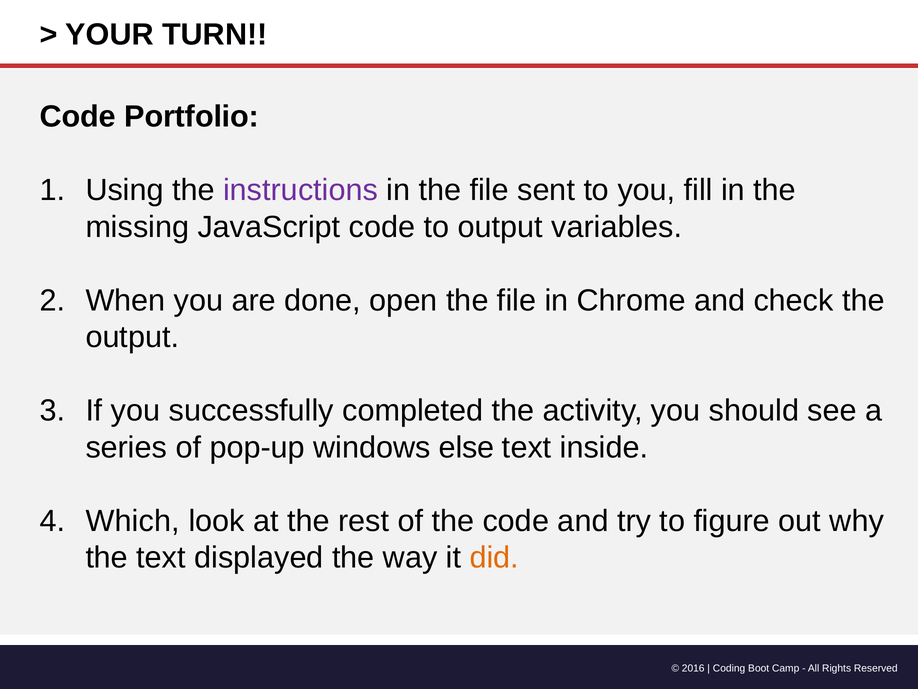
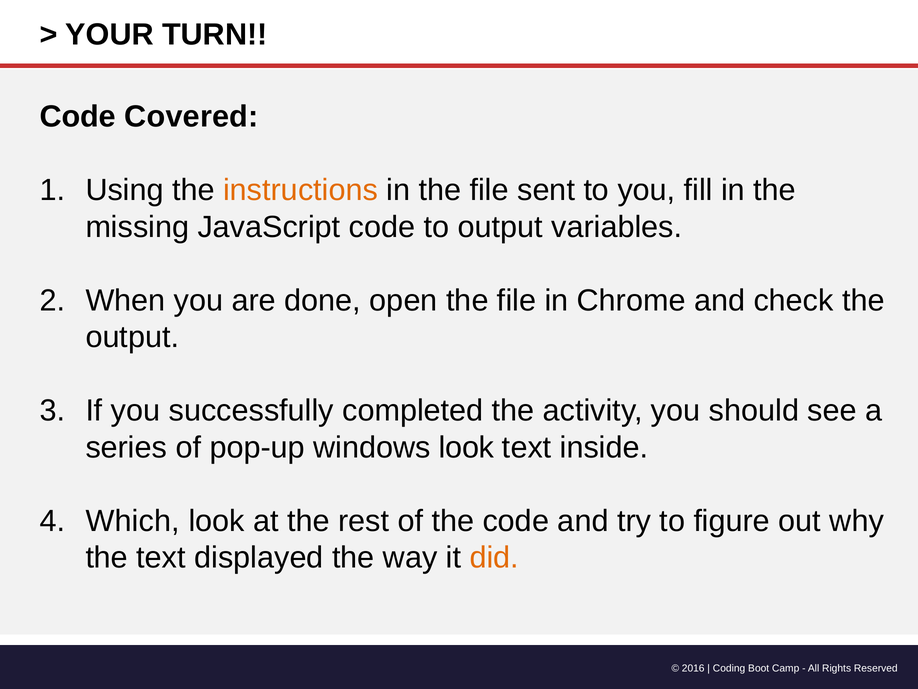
Portfolio: Portfolio -> Covered (191, 117)
instructions colour: purple -> orange (301, 190)
windows else: else -> look (466, 447)
